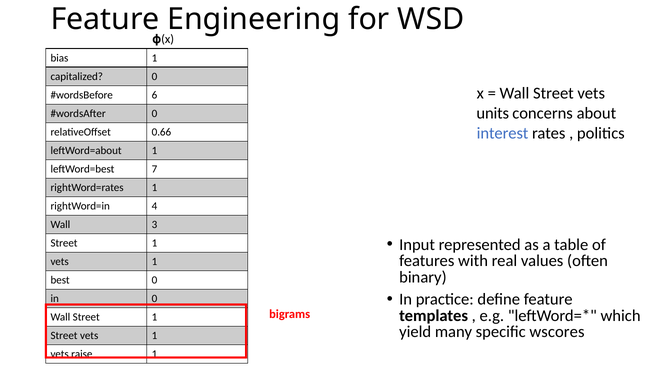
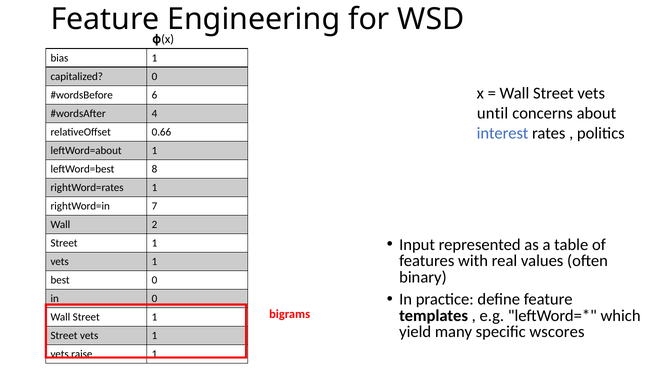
units: units -> until (493, 113)
0: 0 -> 4 (154, 113)
7: 7 -> 8 (154, 169)
4: 4 -> 7 (154, 206)
3: 3 -> 2 (154, 224)
